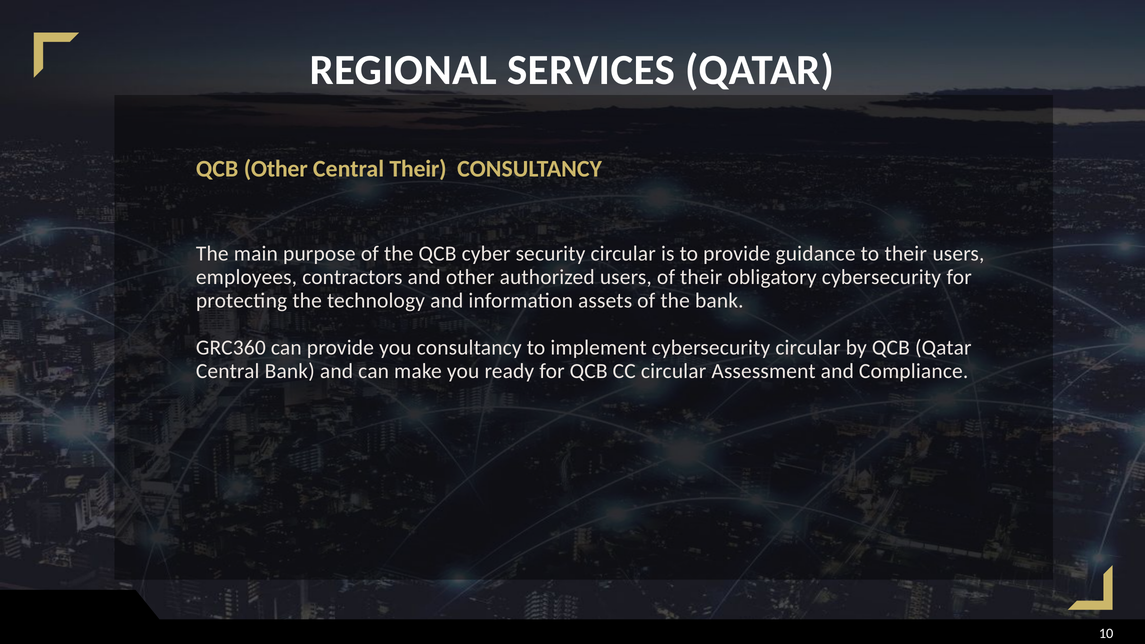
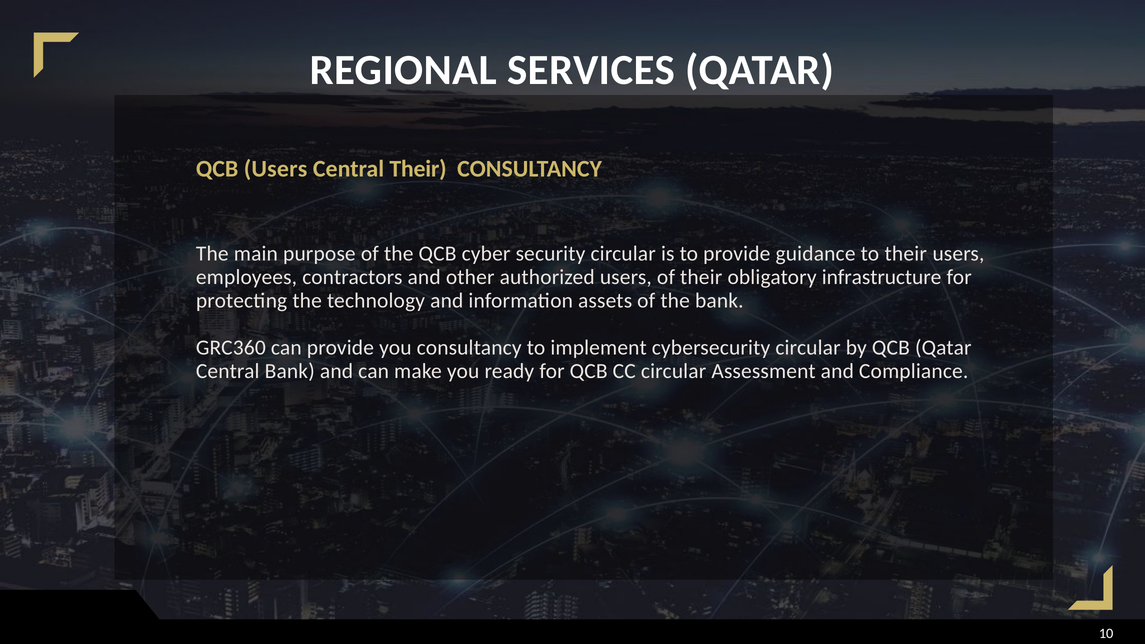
QCB Other: Other -> Users (276, 169)
obligatory cybersecurity: cybersecurity -> infrastructure (882, 277)
